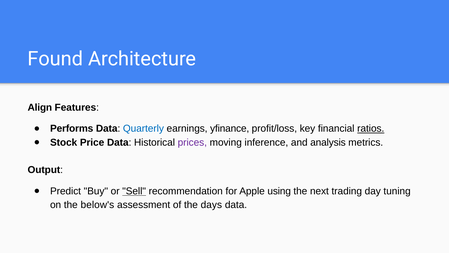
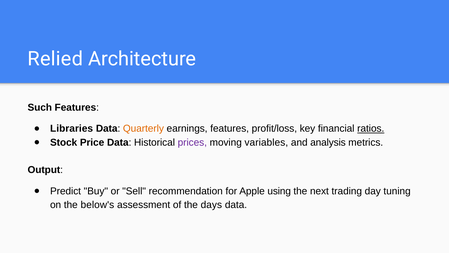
Found: Found -> Relied (55, 59)
Align: Align -> Such (40, 107)
Performs: Performs -> Libraries (72, 128)
Quarterly colour: blue -> orange (143, 128)
earnings yfinance: yfinance -> features (230, 128)
inference: inference -> variables (266, 142)
Sell underline: present -> none (134, 191)
